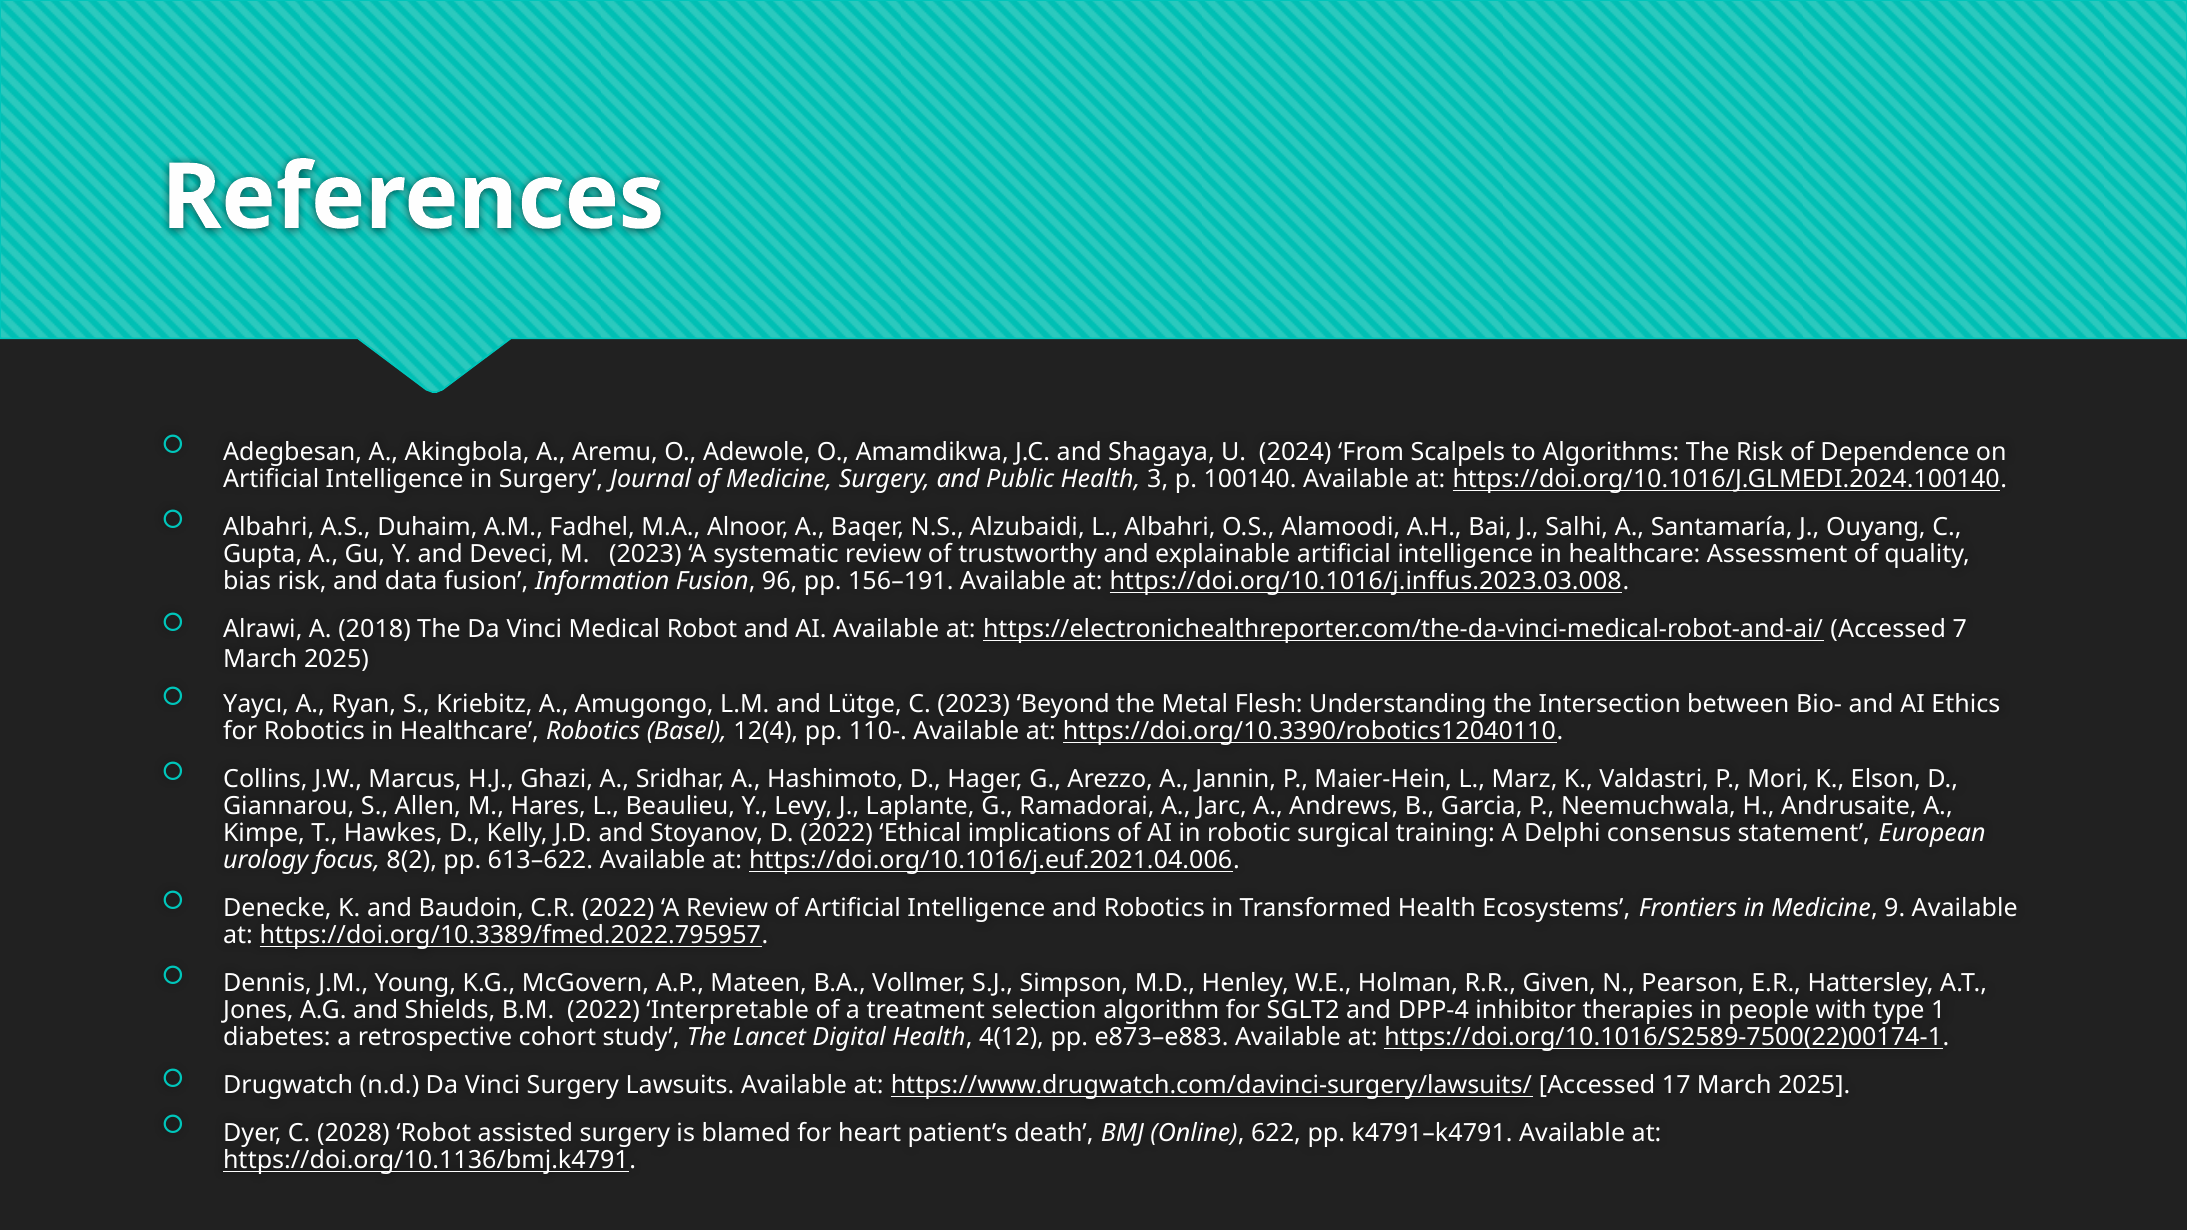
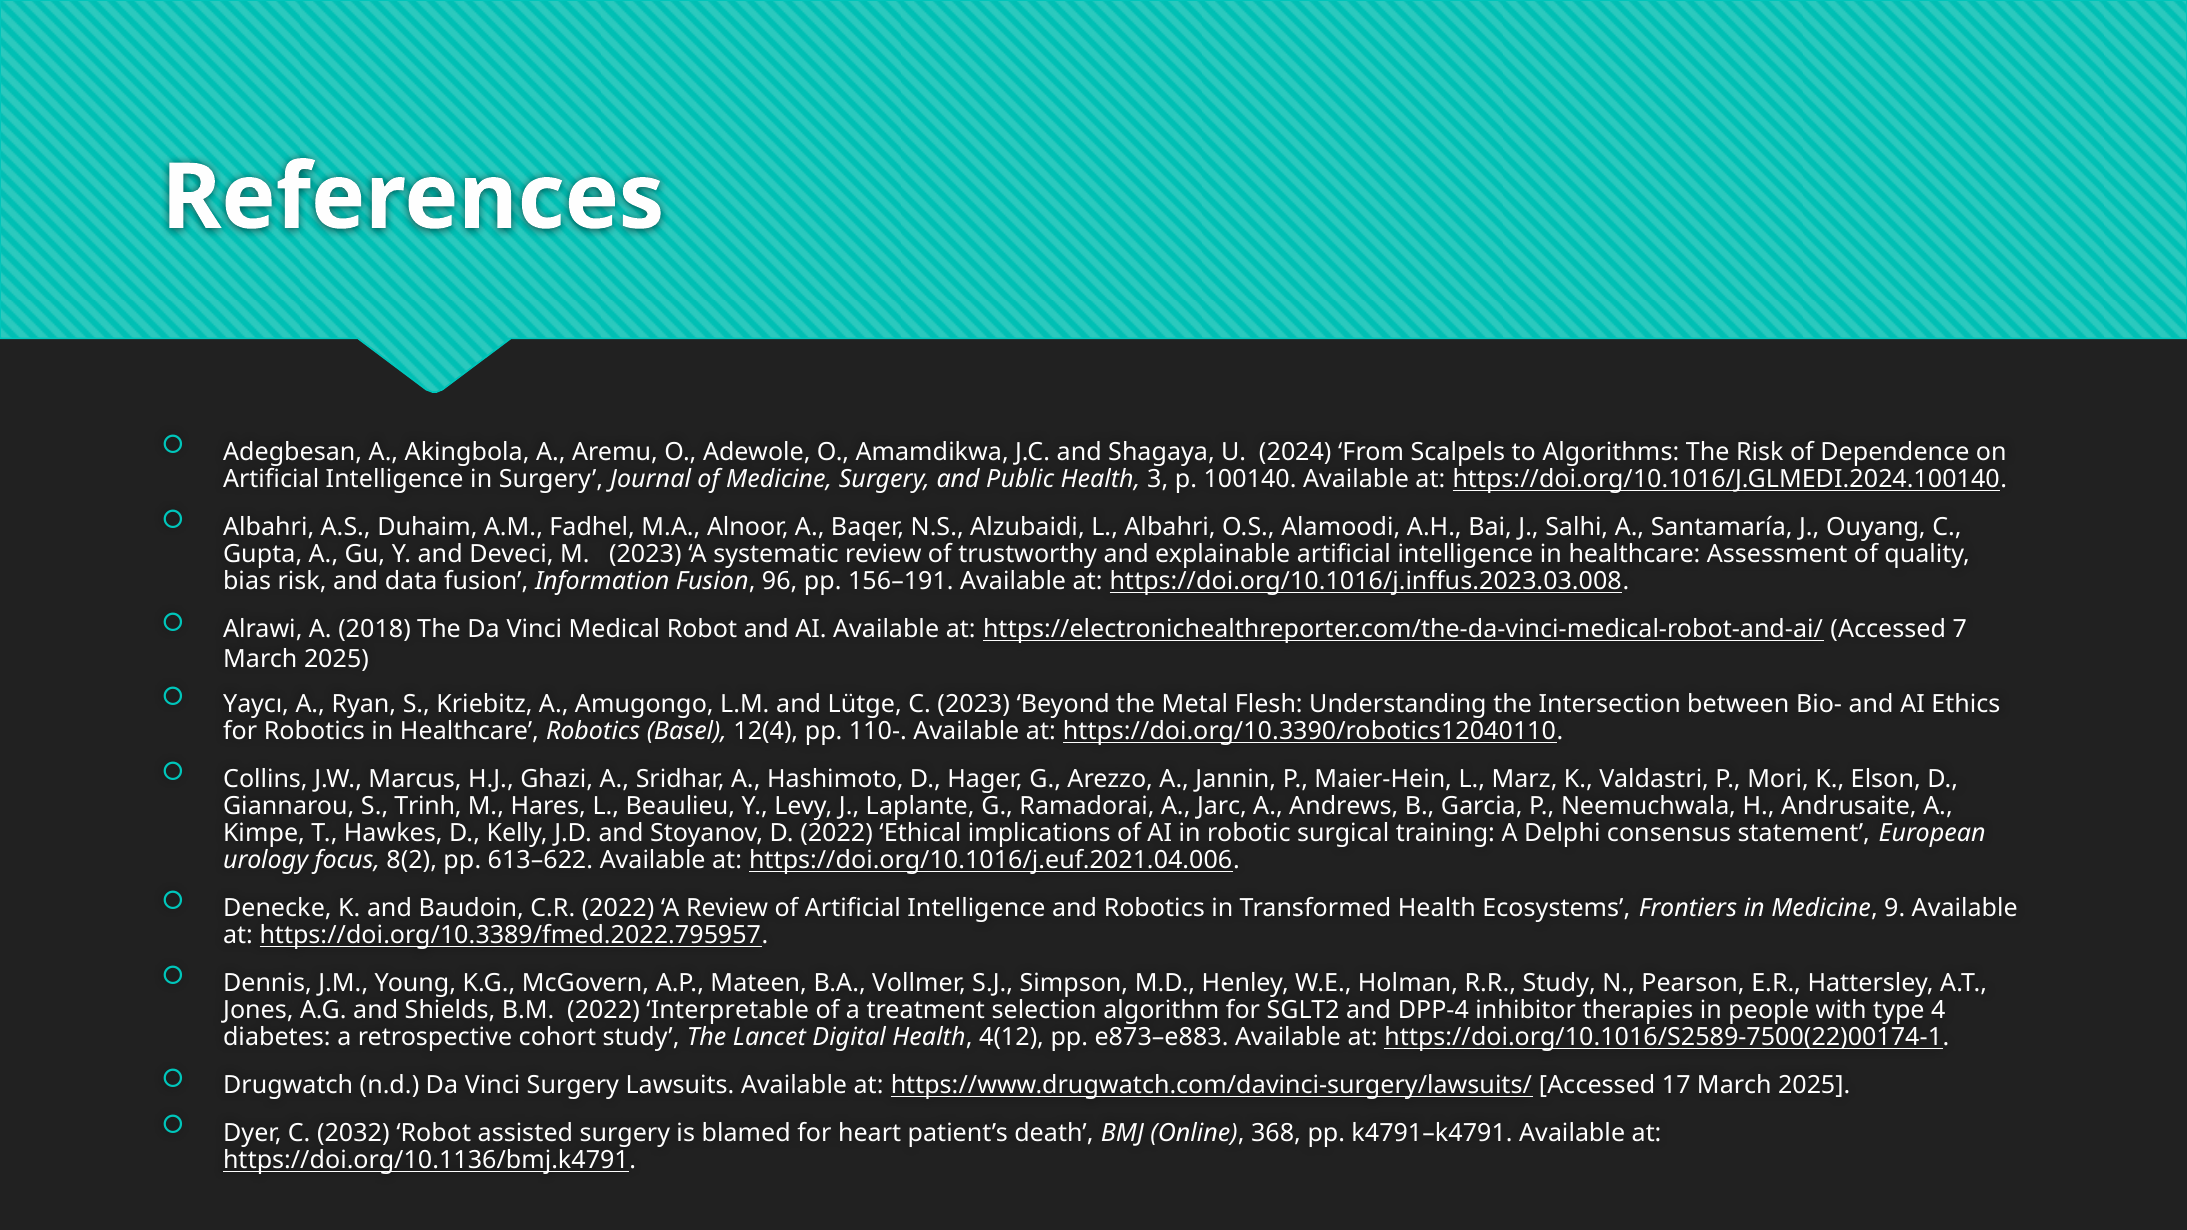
Allen: Allen -> Trinh (428, 806)
R.R Given: Given -> Study (1559, 983)
1: 1 -> 4 (1938, 1010)
2028: 2028 -> 2032 (353, 1133)
622: 622 -> 368 (1276, 1133)
